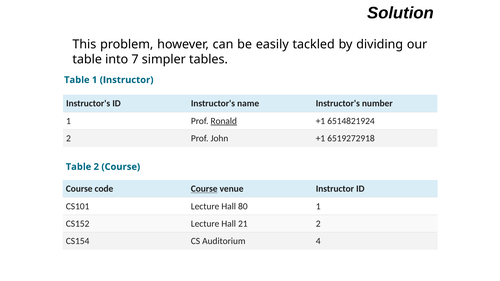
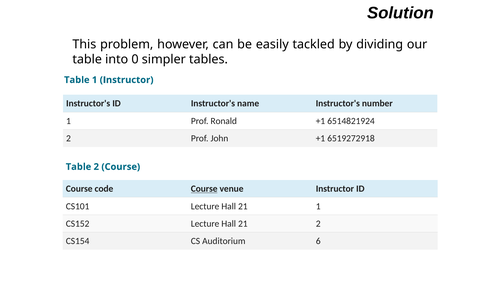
7: 7 -> 0 (135, 60)
Ronald underline: present -> none (224, 121)
CS101 Lecture Hall 80: 80 -> 21 (243, 206)
4: 4 -> 6 (318, 241)
